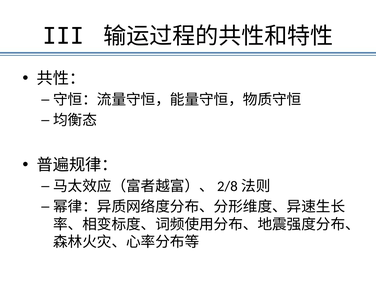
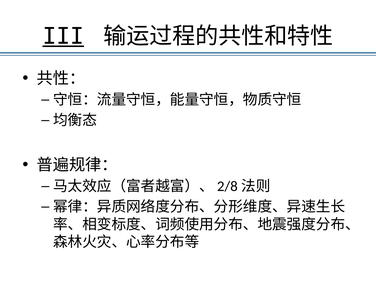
III underline: none -> present (63, 36)
